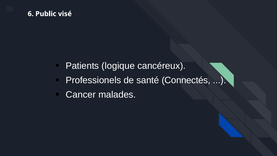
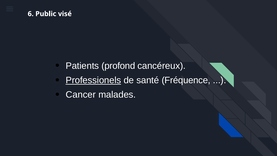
logique: logique -> profond (118, 66)
Professionels underline: none -> present (93, 80)
Connectés: Connectés -> Fréquence (186, 80)
